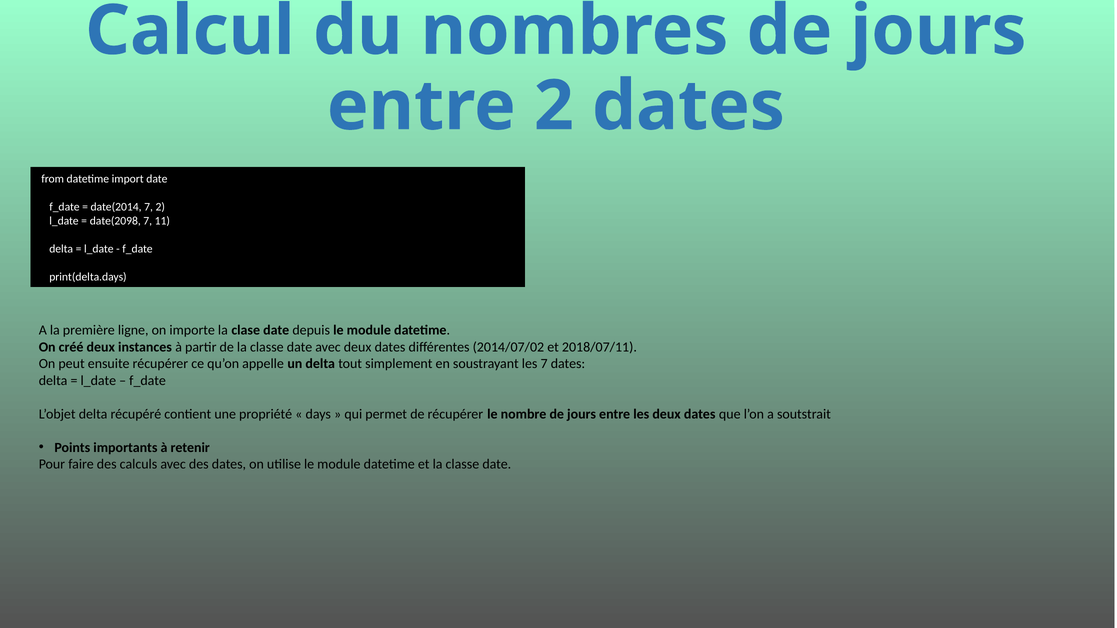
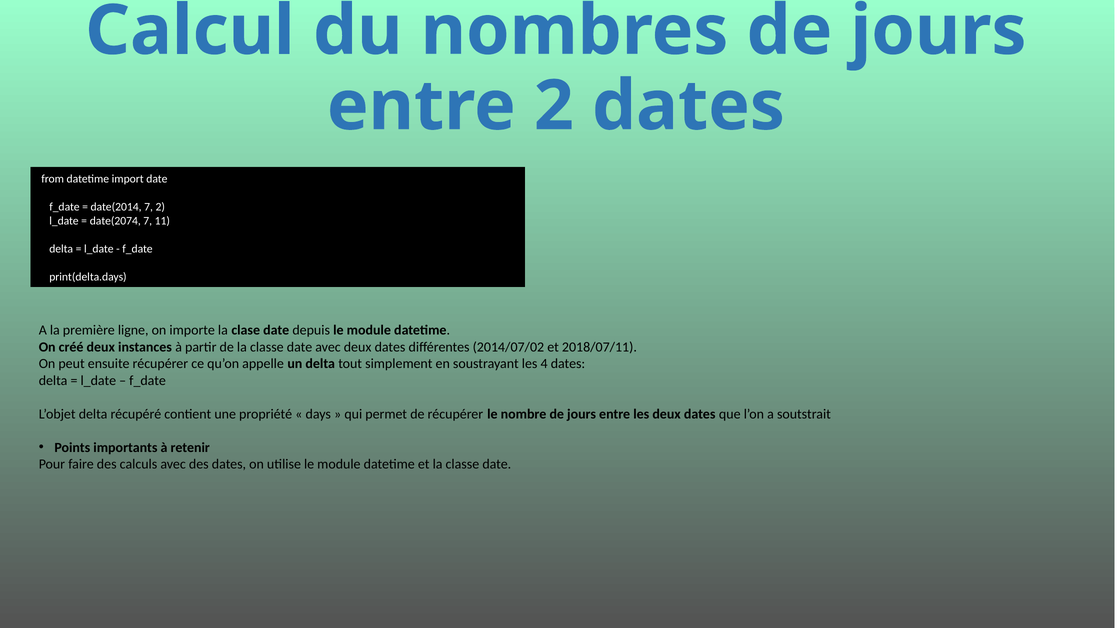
date(2098: date(2098 -> date(2074 (115, 221)
les 7: 7 -> 4 (544, 364)
